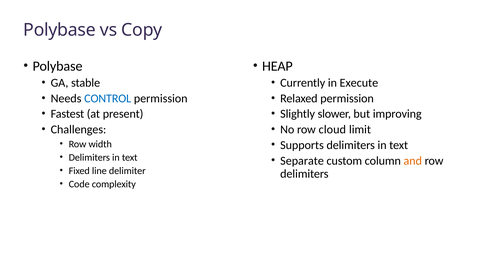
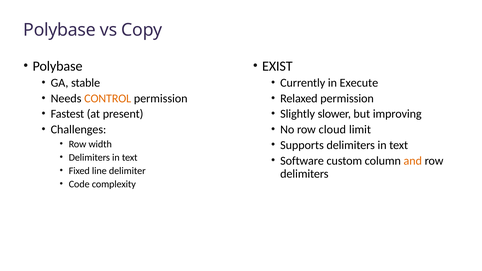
HEAP: HEAP -> EXIST (277, 66)
CONTROL colour: blue -> orange (108, 99)
Separate: Separate -> Software (302, 161)
